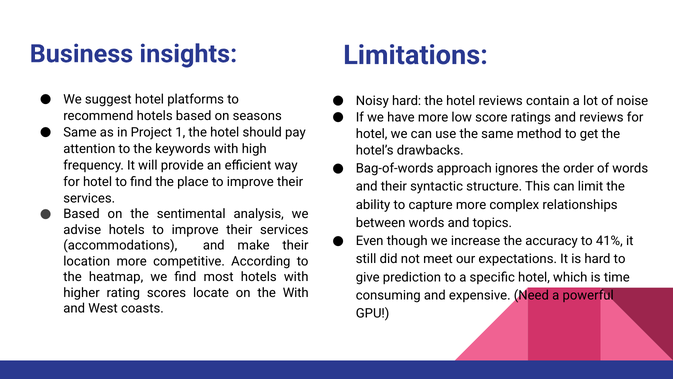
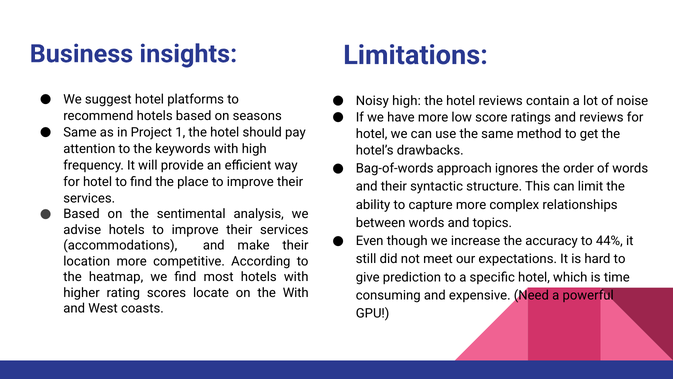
Noisy hard: hard -> high (407, 101)
41%: 41% -> 44% (609, 241)
